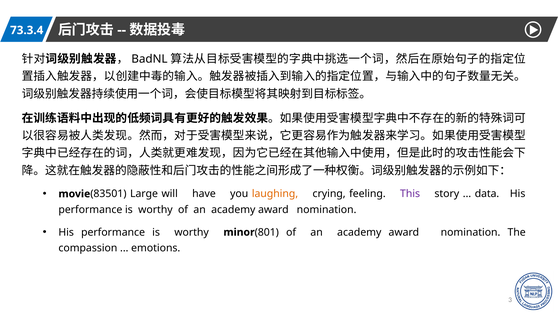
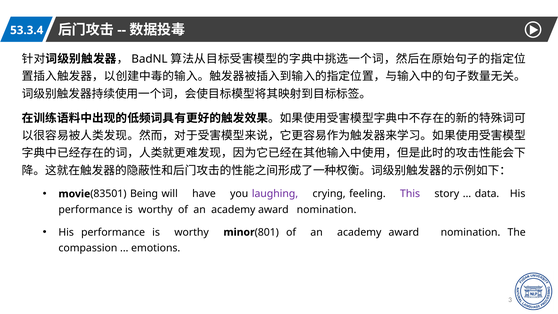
73.3.4: 73.3.4 -> 53.3.4 (27, 30)
Large: Large -> Being (144, 194)
laughing colour: orange -> purple (275, 194)
